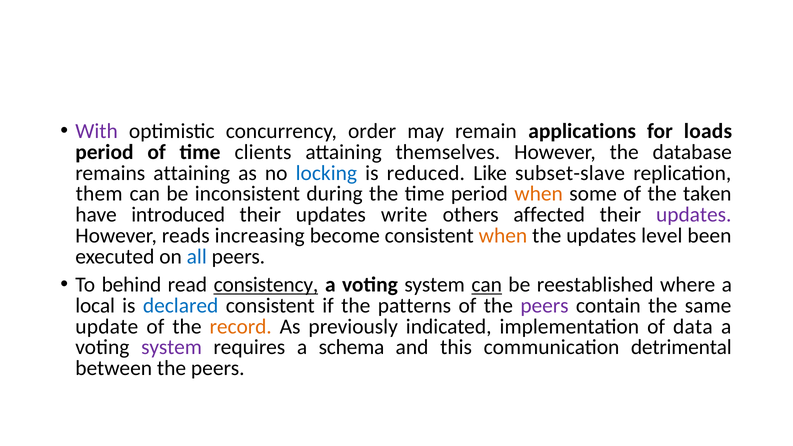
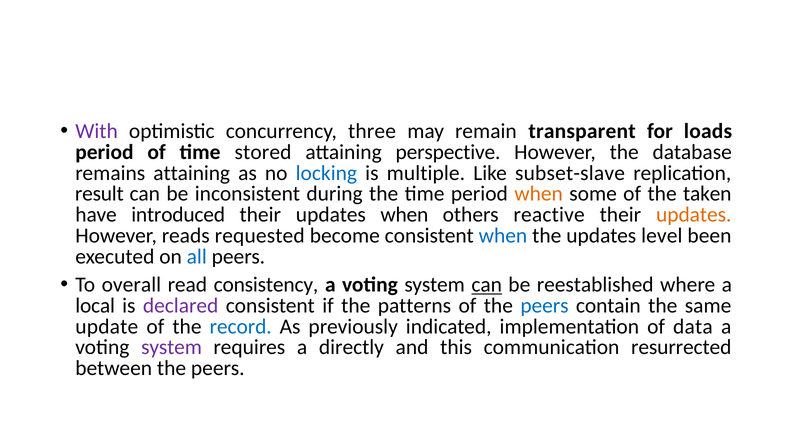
order: order -> three (372, 131)
applications: applications -> transparent (582, 131)
clients: clients -> stored (263, 152)
themselves: themselves -> perspective (448, 152)
reduced: reduced -> multiple (426, 173)
them: them -> result (99, 194)
updates write: write -> when (404, 215)
affected: affected -> reactive (549, 215)
updates colour: purple -> orange (694, 215)
increasing: increasing -> requested (260, 236)
when colour: orange -> blue (503, 236)
behind: behind -> overall (131, 285)
consistency underline: present -> none (266, 285)
declared colour: blue -> purple (181, 306)
peers colour: purple -> blue (544, 306)
record colour: orange -> blue (241, 327)
schema: schema -> directly (351, 347)
detrimental: detrimental -> resurrected (681, 347)
